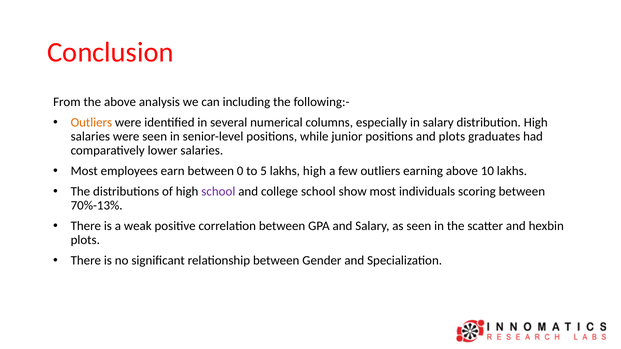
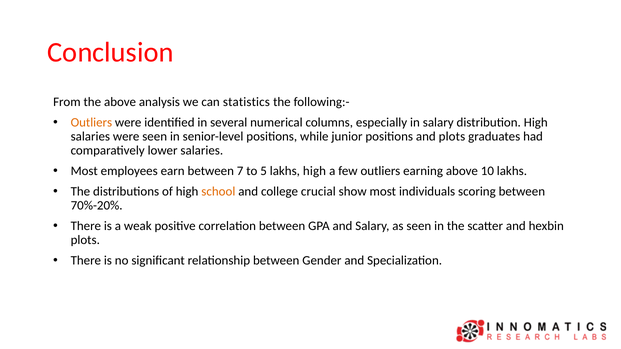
including: including -> statistics (246, 102)
0: 0 -> 7 (240, 171)
school colour: purple -> orange (218, 192)
college school: school -> crucial (318, 192)
70%-13%: 70%-13% -> 70%-20% (97, 206)
